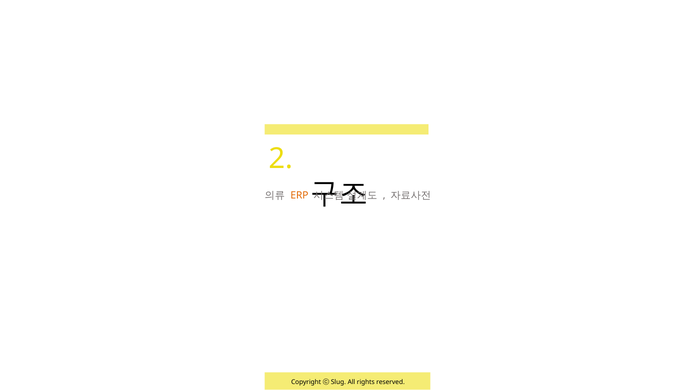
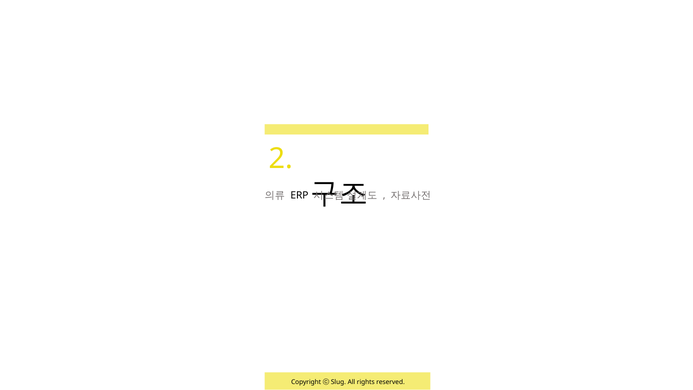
ERP colour: orange -> black (299, 195)
